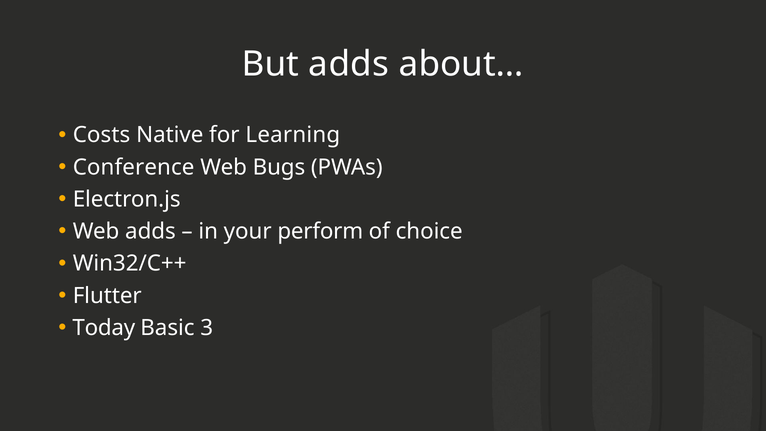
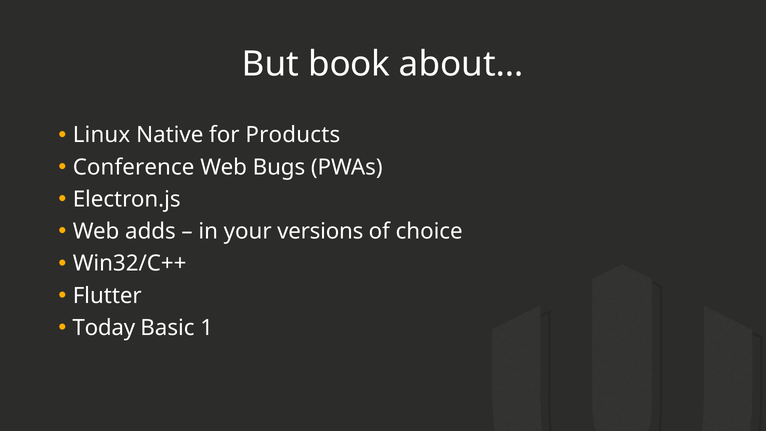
But adds: adds -> book (349, 64)
Costs: Costs -> Linux (102, 135)
Learning: Learning -> Products (293, 135)
perform: perform -> versions (320, 231)
3: 3 -> 1 (207, 328)
